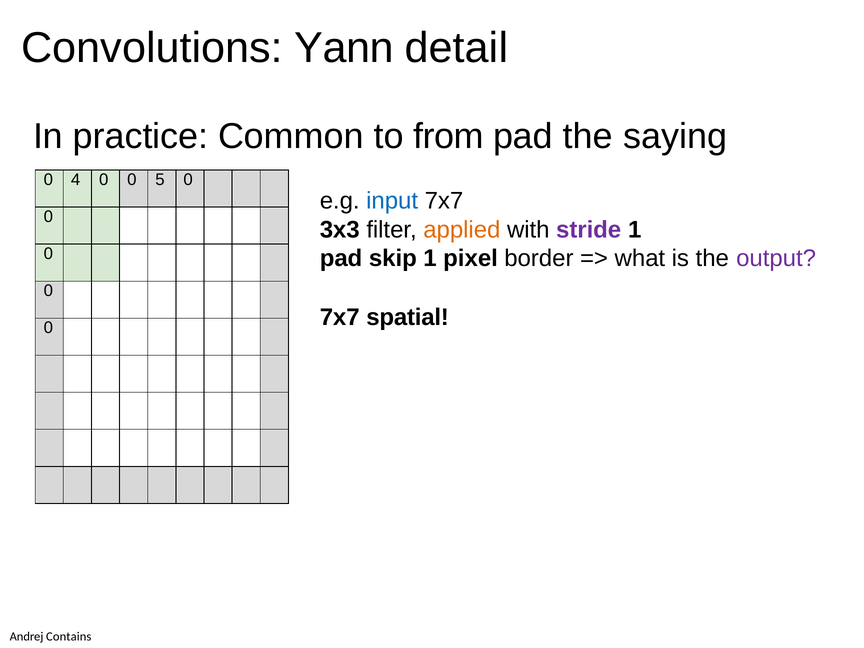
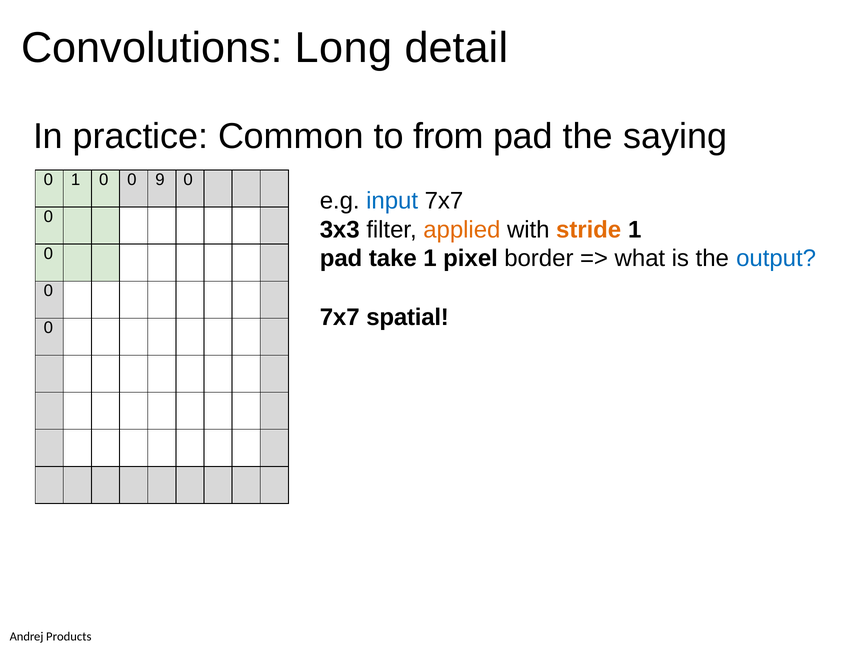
Yann: Yann -> Long (344, 48)
0 4: 4 -> 1 (76, 180)
5: 5 -> 9 (160, 180)
stride colour: purple -> orange (589, 230)
skip: skip -> take (393, 259)
output colour: purple -> blue (776, 259)
Contains: Contains -> Products (69, 637)
